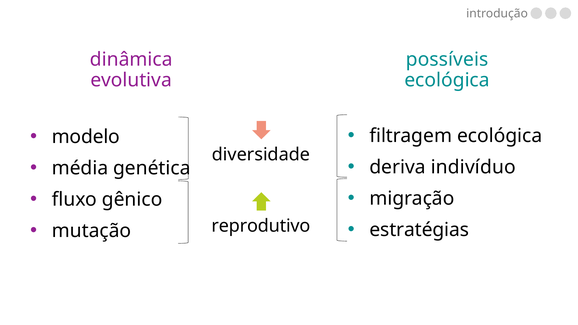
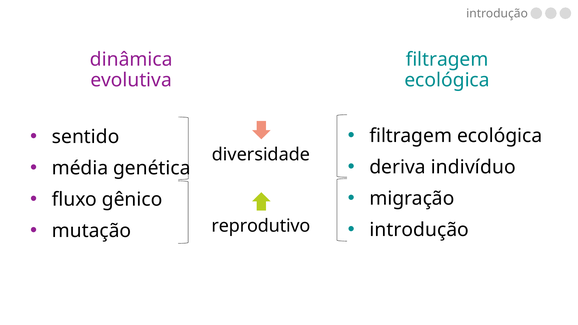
possíveis: possíveis -> filtragem (447, 59)
modelo: modelo -> sentido (86, 137)
estratégias: estratégias -> introdução (419, 230)
